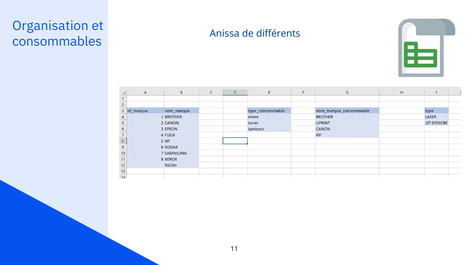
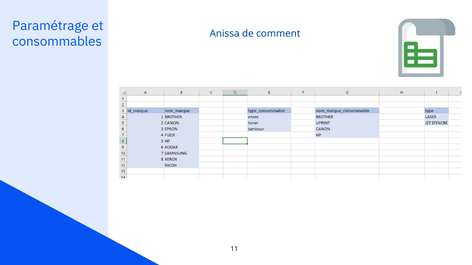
Organisation: Organisation -> Paramétrage (50, 26)
différents: différents -> comment (278, 34)
